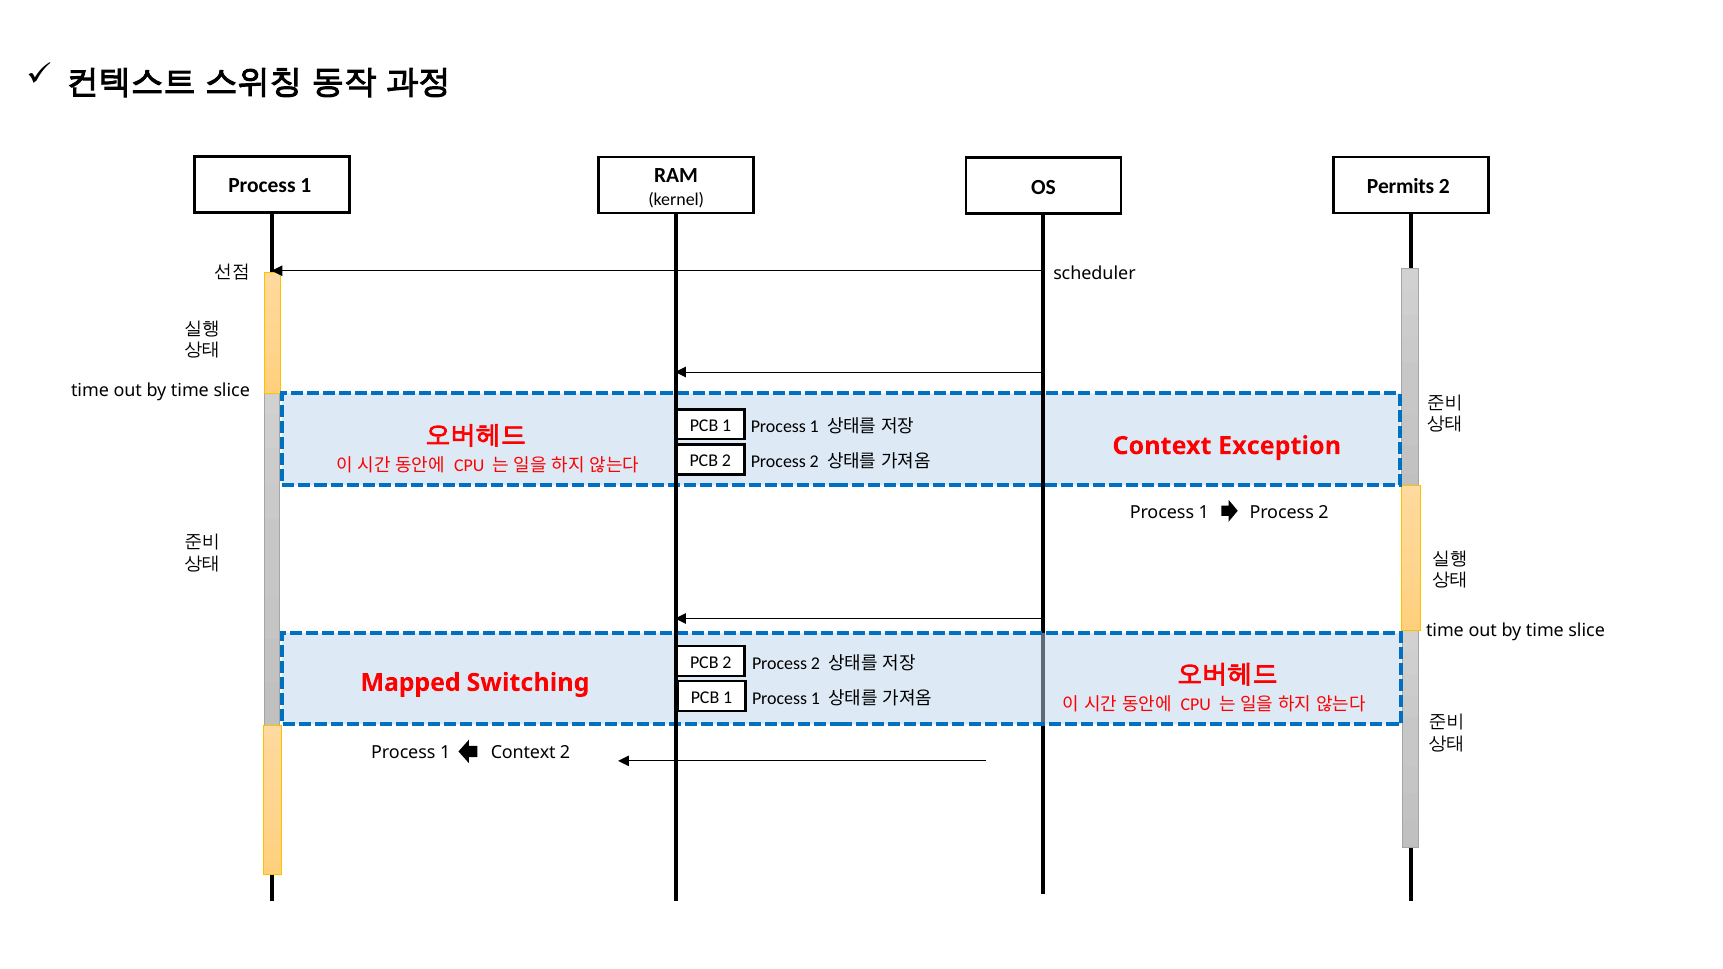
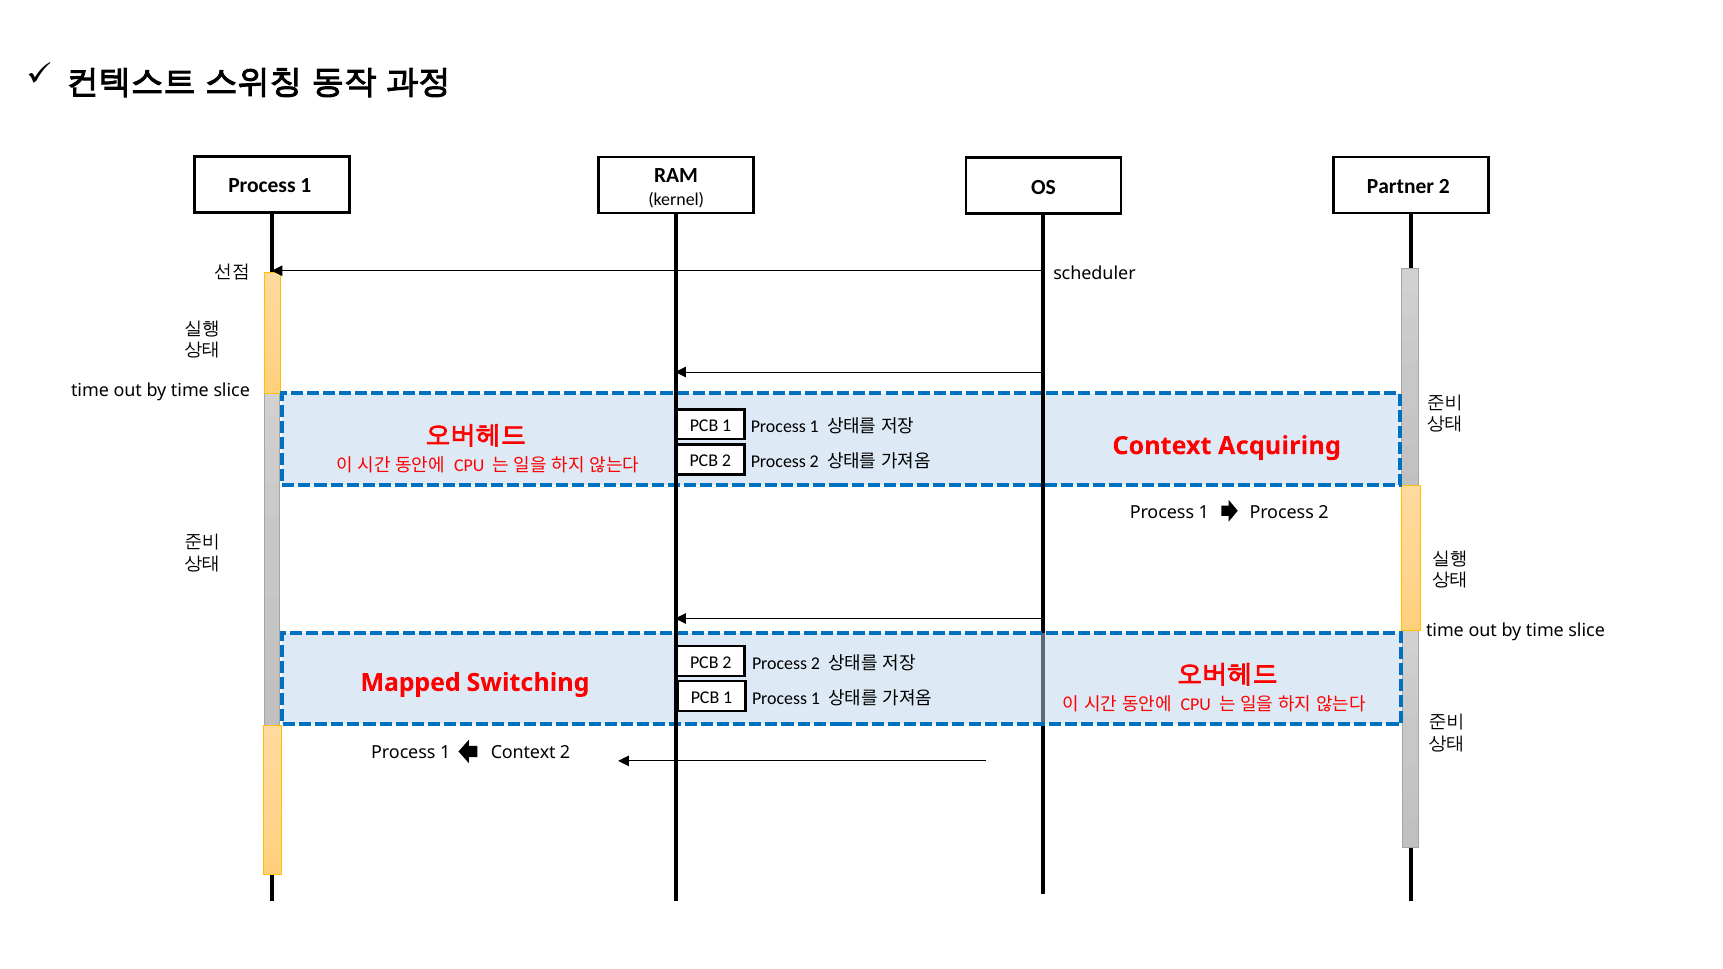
Permits: Permits -> Partner (1400, 187)
Exception: Exception -> Acquiring (1279, 446)
